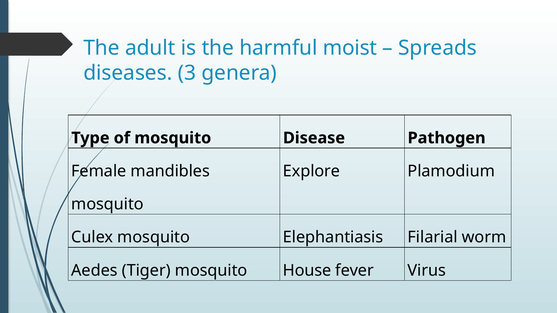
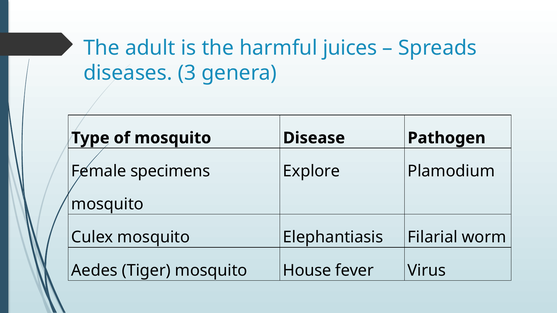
moist: moist -> juices (350, 48)
mandibles: mandibles -> specimens (170, 171)
